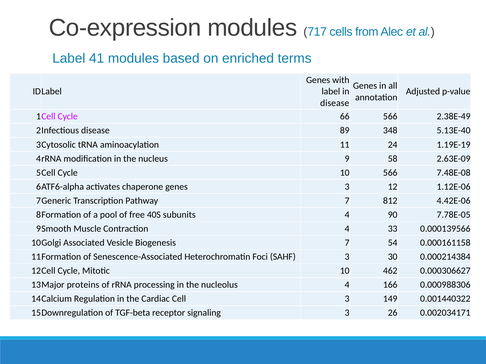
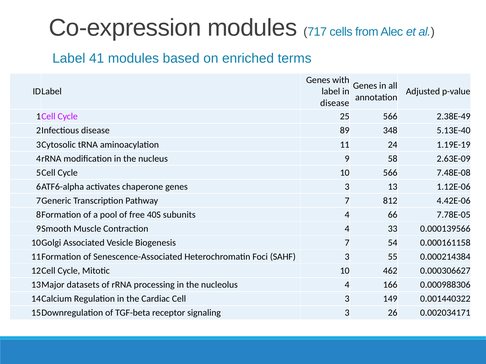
66: 66 -> 25 (345, 117)
12: 12 -> 13 (393, 187)
90: 90 -> 66 (393, 215)
30: 30 -> 55 (393, 257)
proteins: proteins -> datasets (83, 285)
